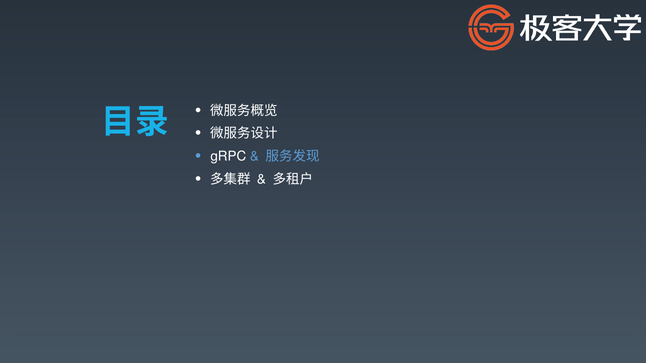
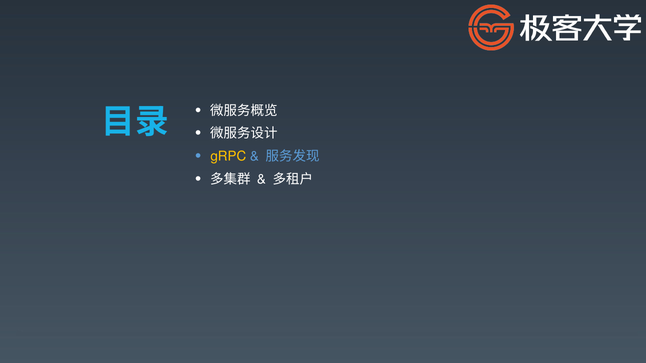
gRPC colour: white -> yellow (228, 157)
